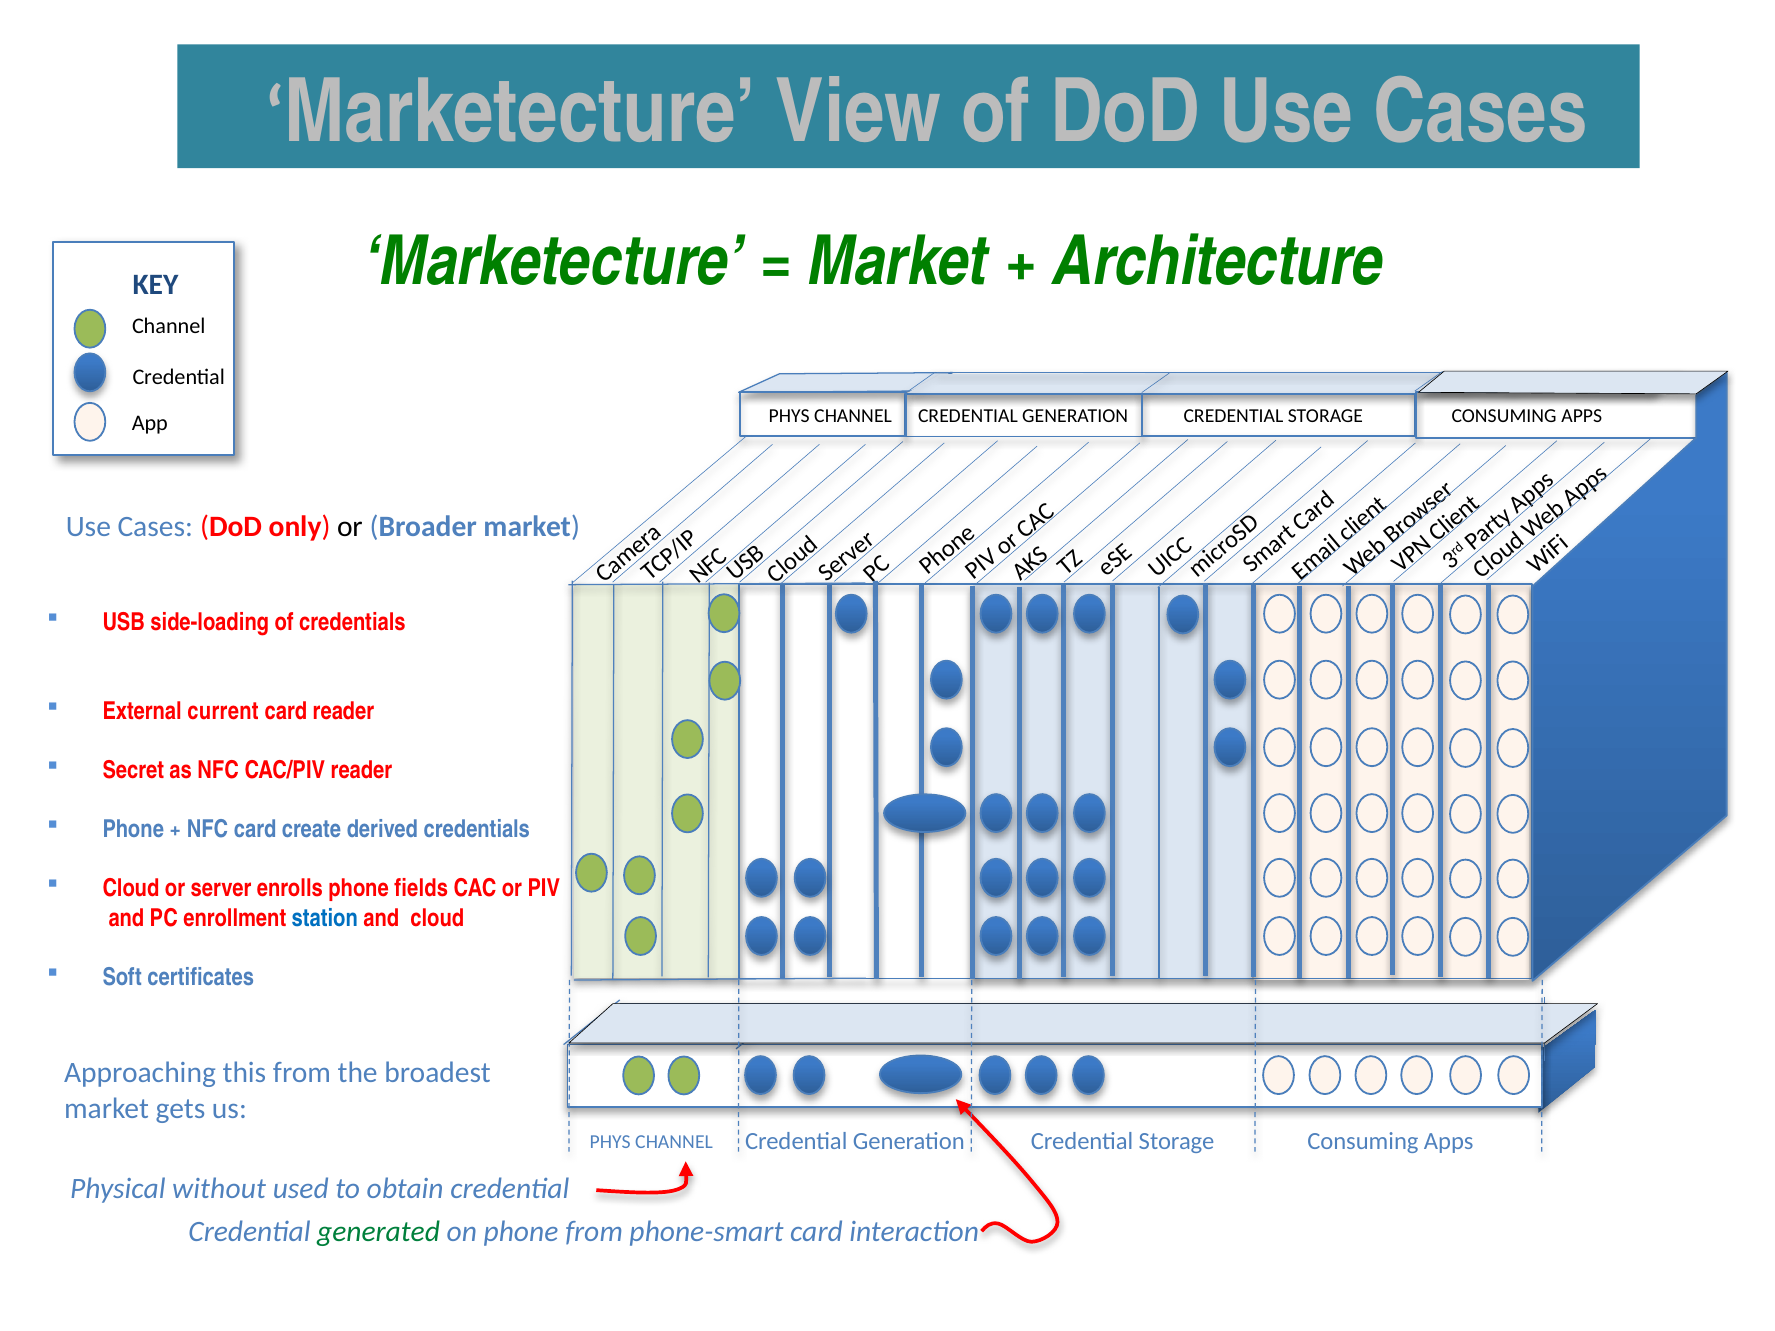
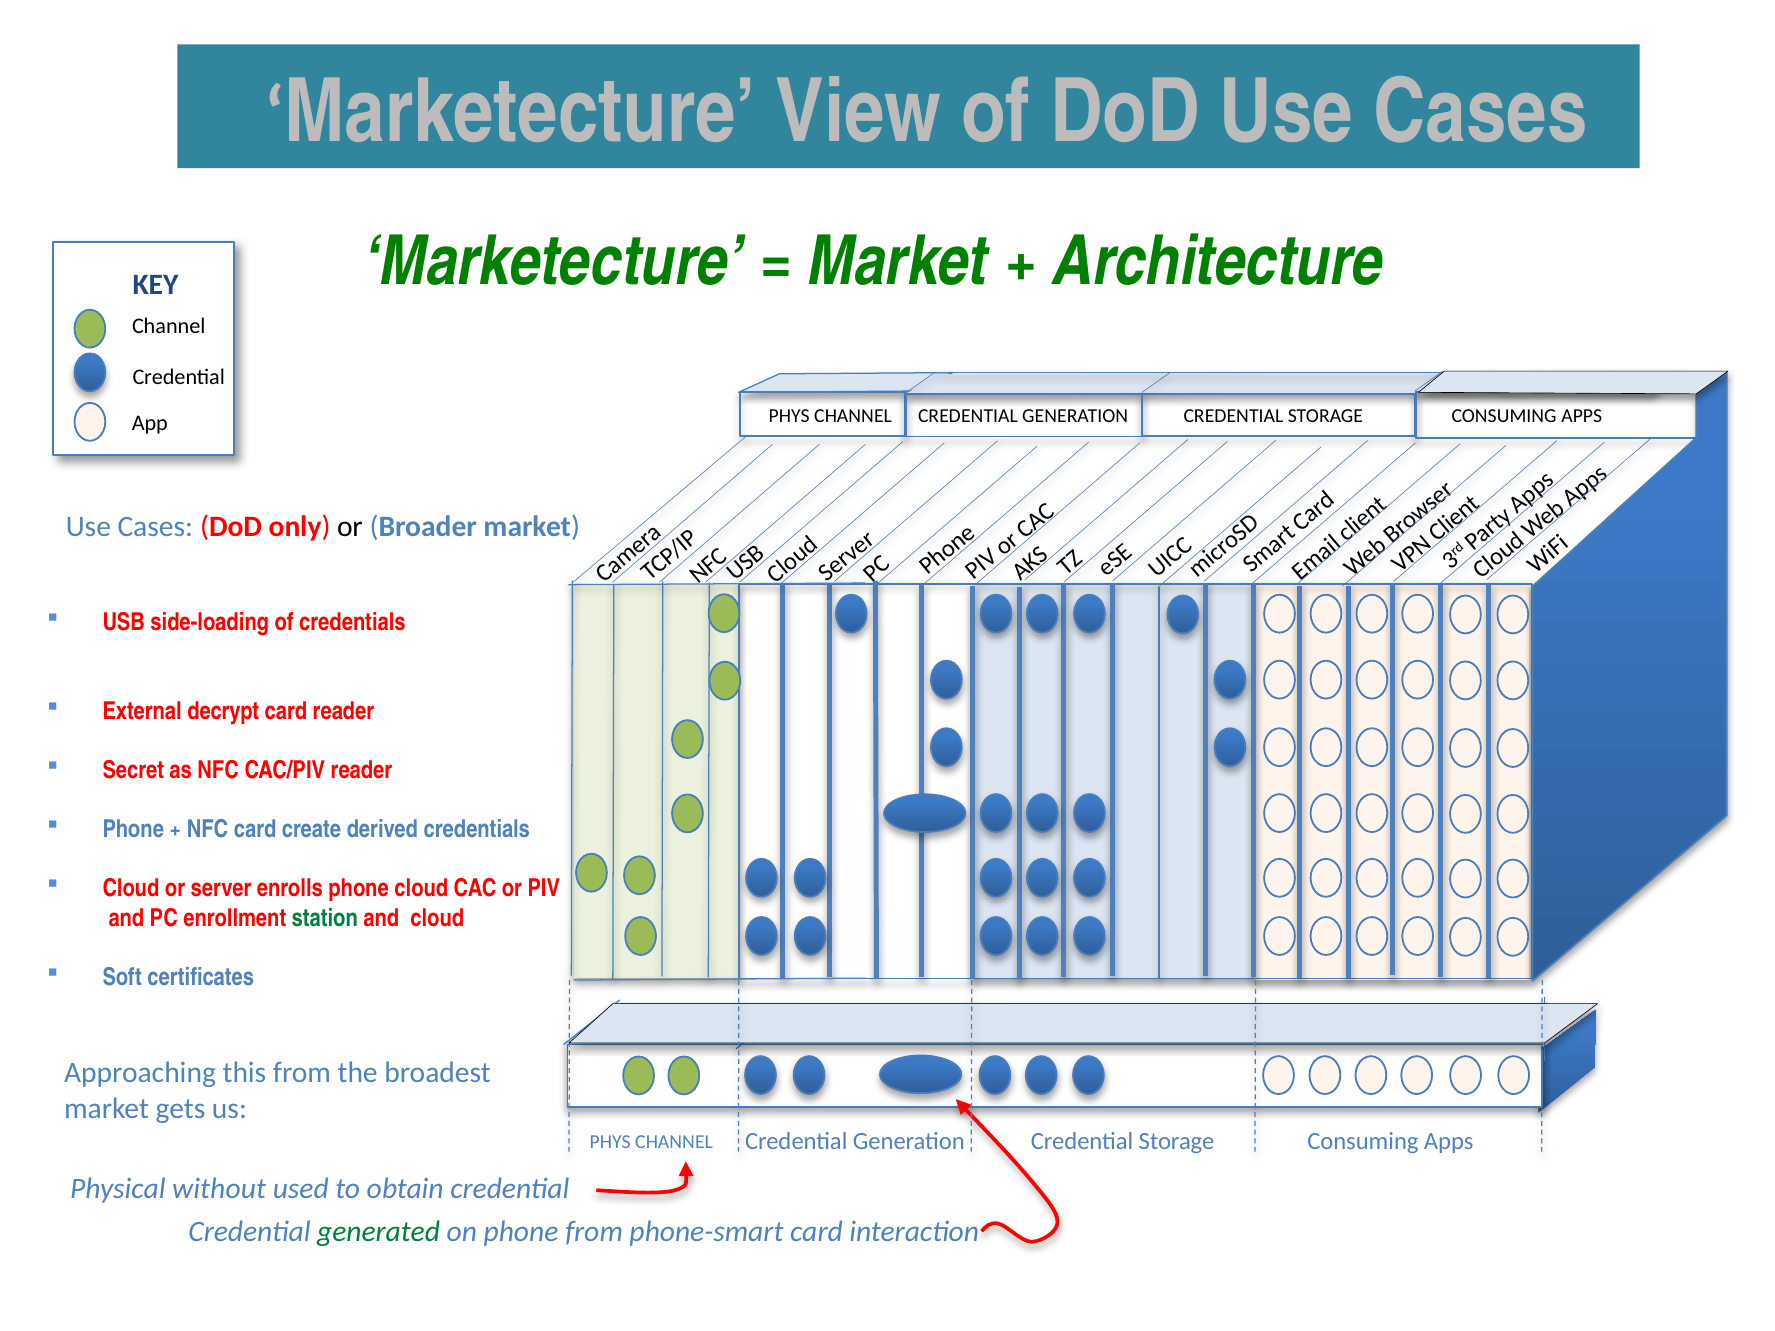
current: current -> decrypt (223, 711)
phone fields: fields -> cloud (421, 889)
station colour: blue -> green (325, 918)
